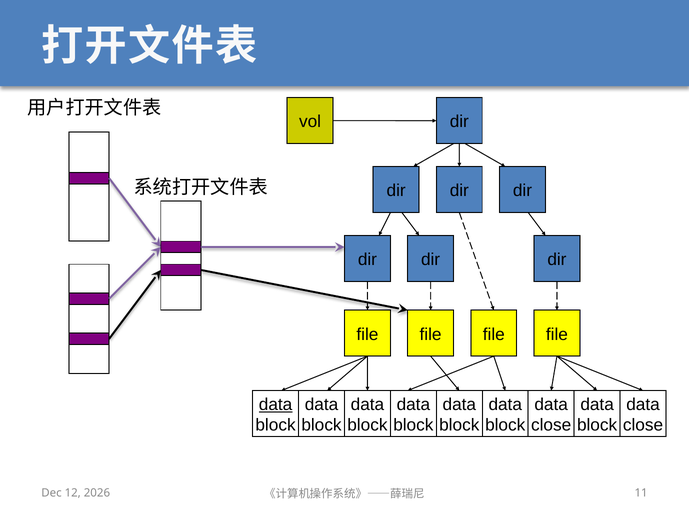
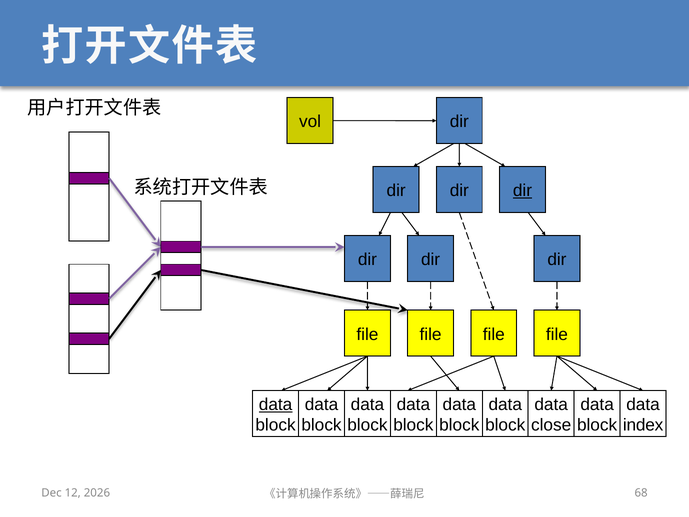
dir underline: none -> present (522, 191)
close: close -> index (643, 425)
11: 11 -> 68 (641, 493)
